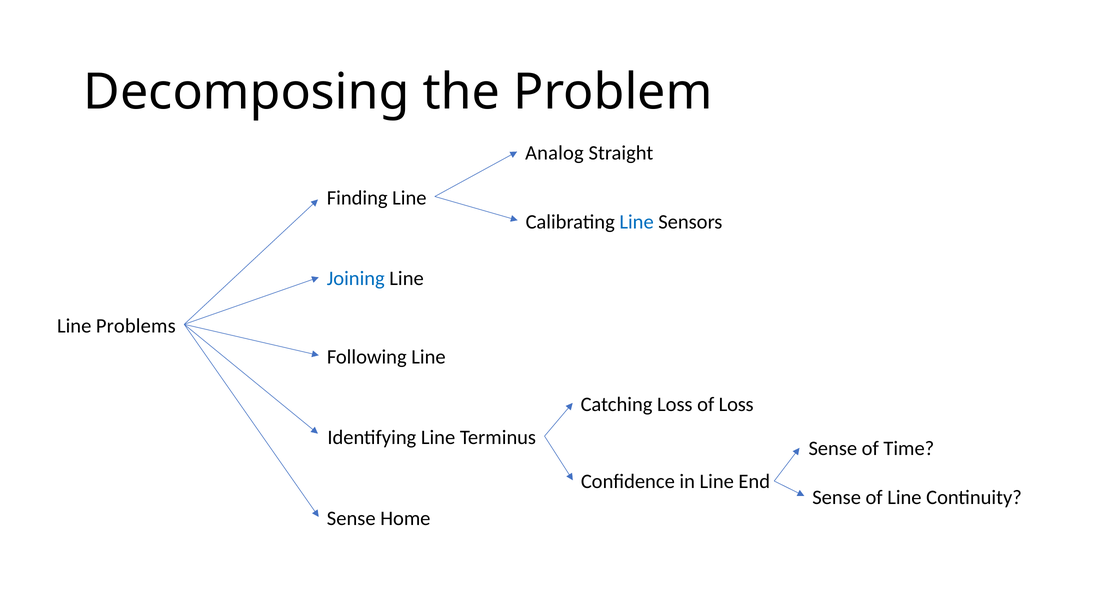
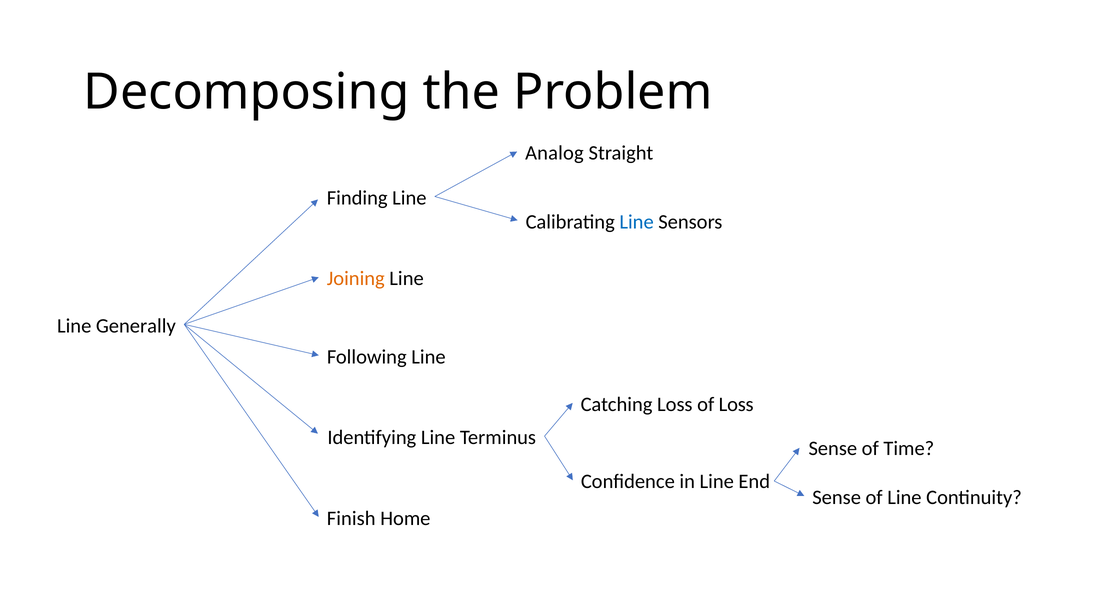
Joining colour: blue -> orange (356, 279)
Problems: Problems -> Generally (136, 326)
Sense: Sense -> Finish (351, 518)
